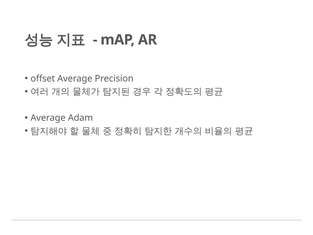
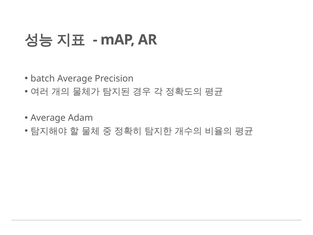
offset: offset -> batch (43, 78)
